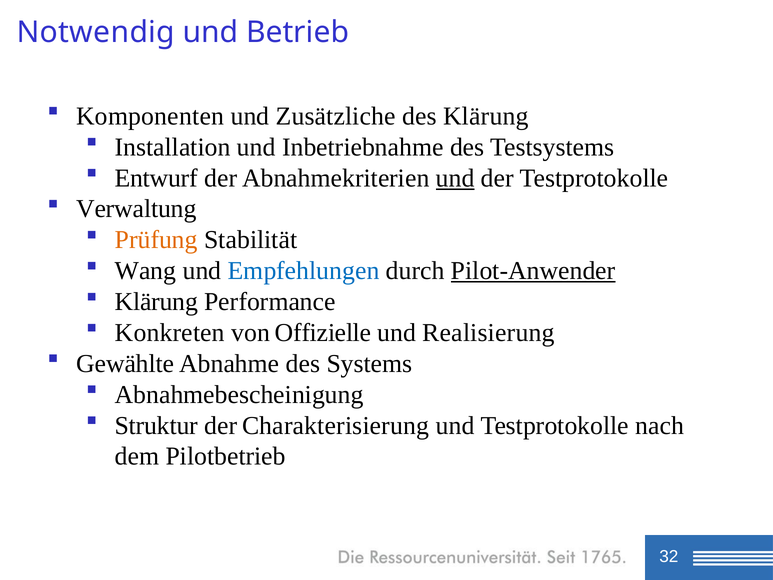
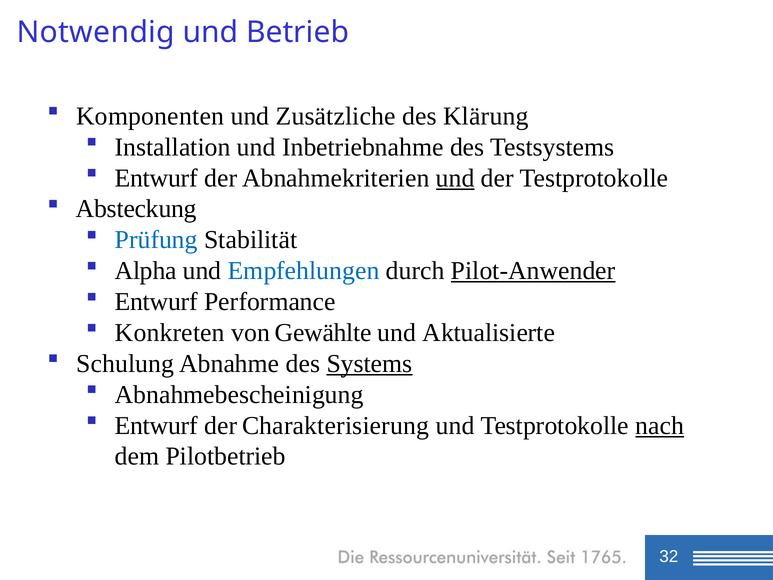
Verwaltung: Verwaltung -> Absteckung (136, 209)
Prüfung colour: orange -> blue (156, 240)
Wang: Wang -> Alpha (146, 271)
Klärung: Klärung -> Entwurf (156, 302)
Offizielle: Offizielle -> Gewählte (323, 333)
Realisierung: Realisierung -> Aktualisierte (489, 333)
Gewählte: Gewählte -> Schulung (125, 363)
Systems underline: none -> present (369, 363)
Struktur: Struktur -> Entwurf (156, 425)
nach underline: none -> present (660, 425)
